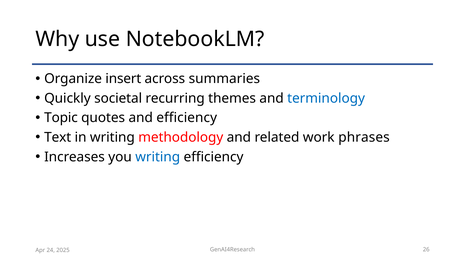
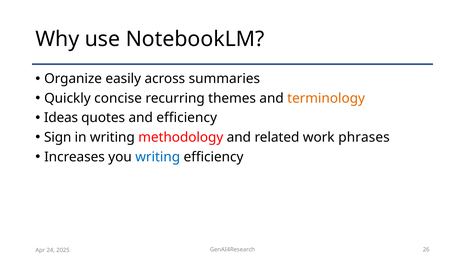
insert: insert -> easily (123, 79)
societal: societal -> concise (118, 98)
terminology colour: blue -> orange (326, 98)
Topic: Topic -> Ideas (61, 118)
Text: Text -> Sign (58, 137)
